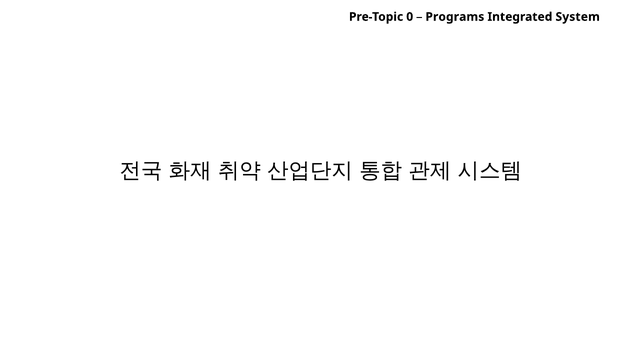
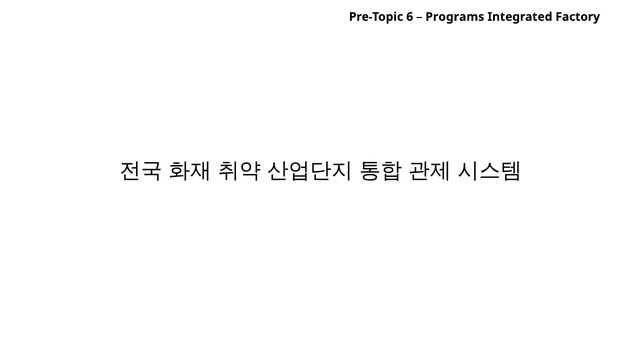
0: 0 -> 6 (410, 17)
System: System -> Factory (578, 17)
